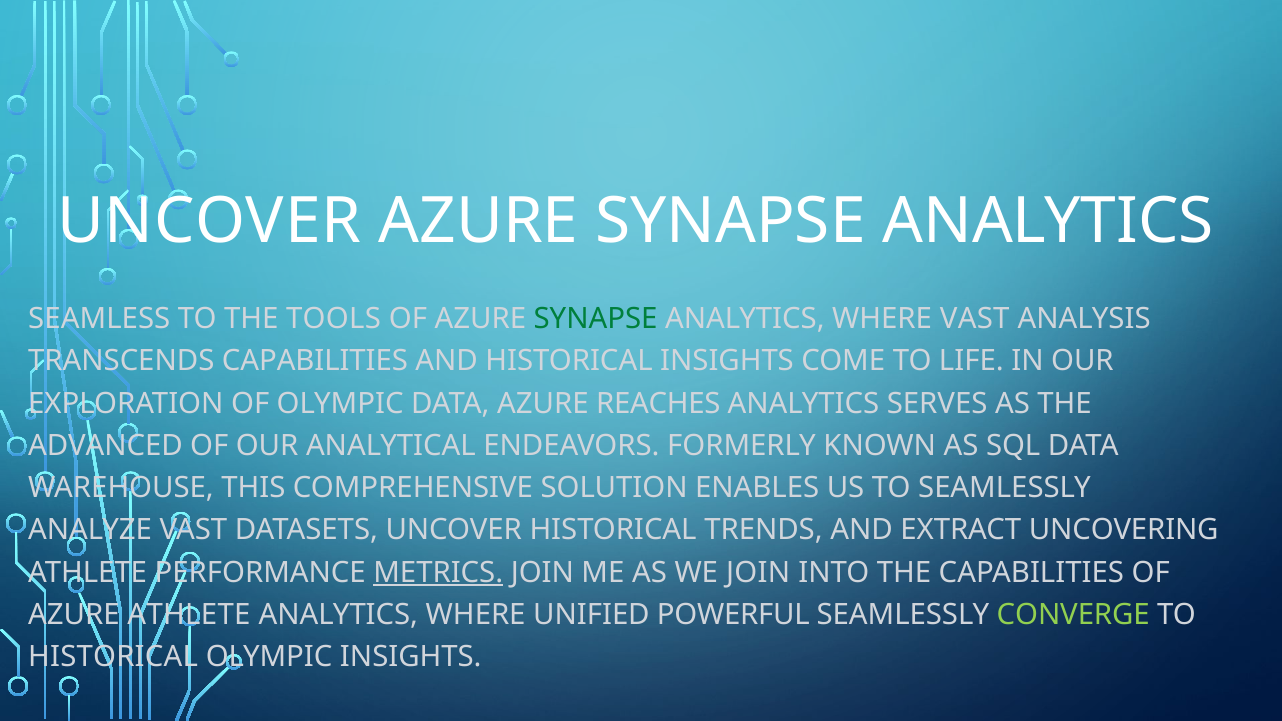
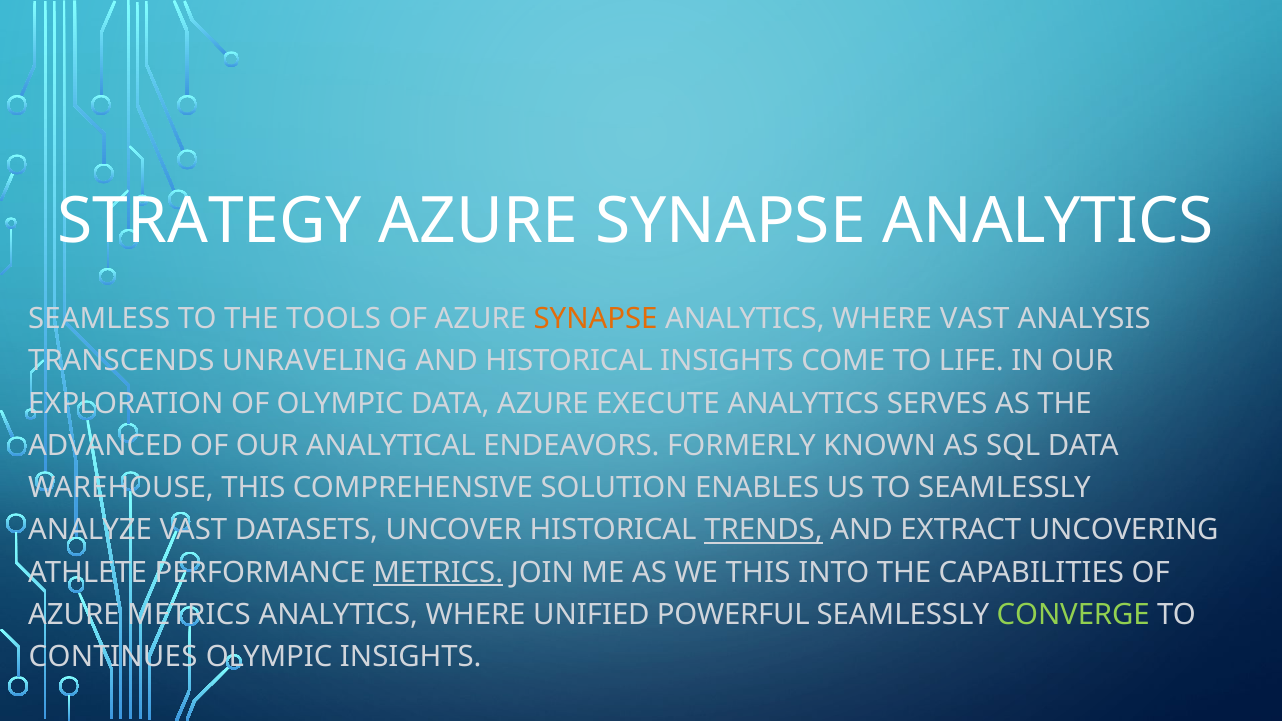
UNCOVER: UNCOVER -> STRATEGY (210, 222)
SYNAPSE colour: green -> orange (596, 319)
TRANSCENDS CAPABILITIES: CAPABILITIES -> UNRAVELING (315, 361)
REACHES: REACHES -> EXECUTE (658, 404)
TRENDS underline: none -> present (763, 530)
WE JOIN: JOIN -> THIS (758, 573)
AZURE ATHLETE: ATHLETE -> METRICS (189, 615)
HISTORICAL: HISTORICAL -> CONTINUES (113, 657)
